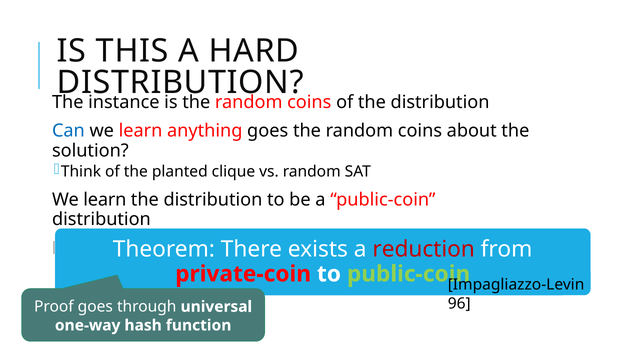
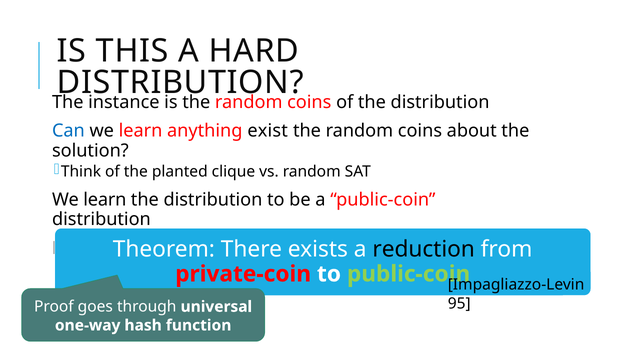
anything goes: goes -> exist (268, 131)
reduction colour: red -> black (424, 249)
96: 96 -> 95 (459, 303)
